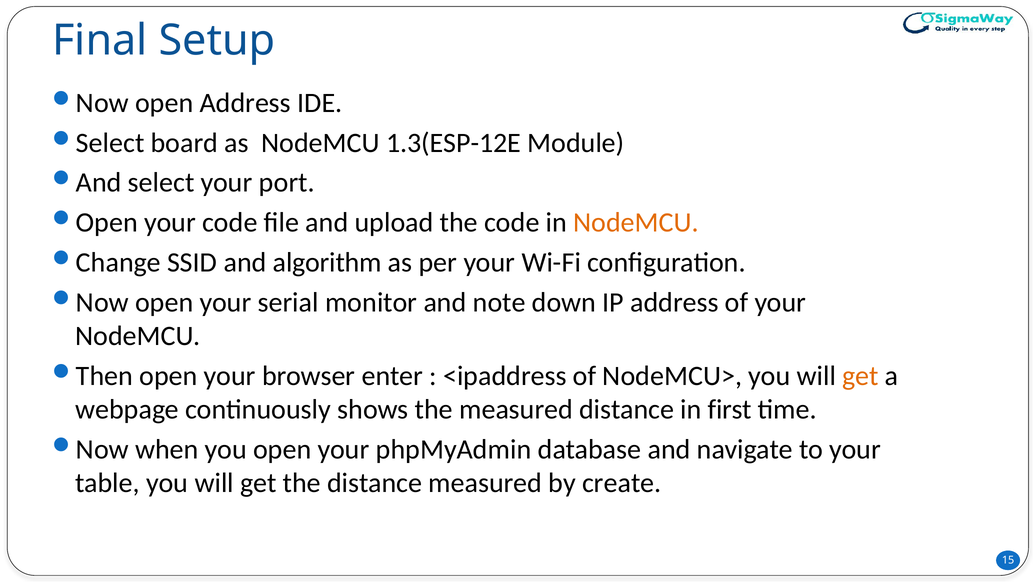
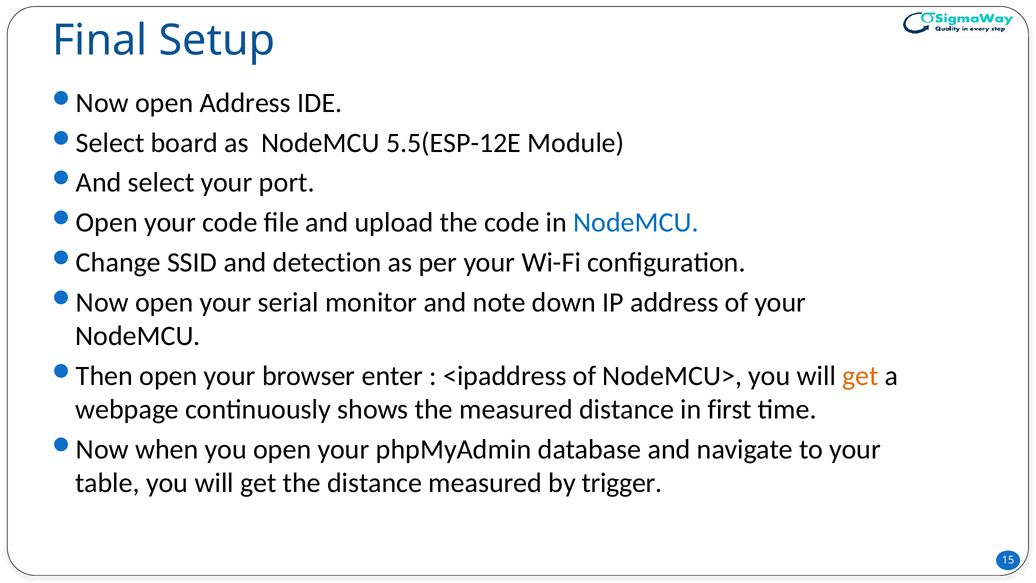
1.3(ESP-12E: 1.3(ESP-12E -> 5.5(ESP-12E (454, 143)
NodeMCU colour: orange -> blue (636, 222)
algorithm: algorithm -> detection (327, 262)
create: create -> trigger (622, 483)
